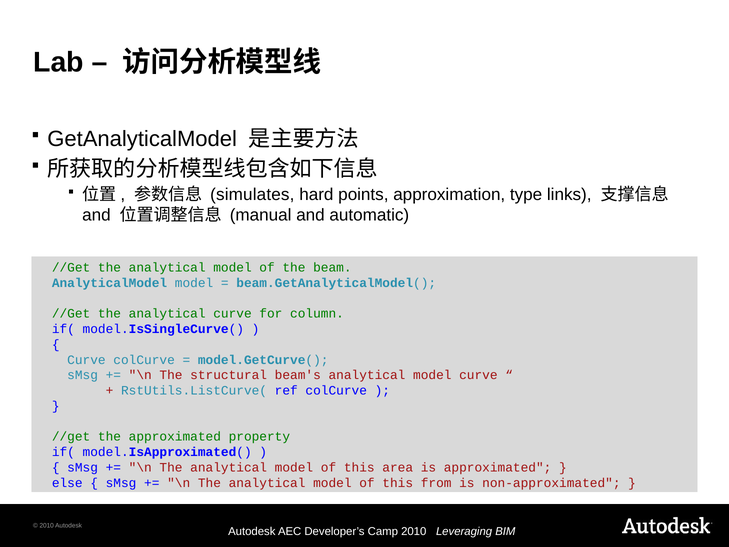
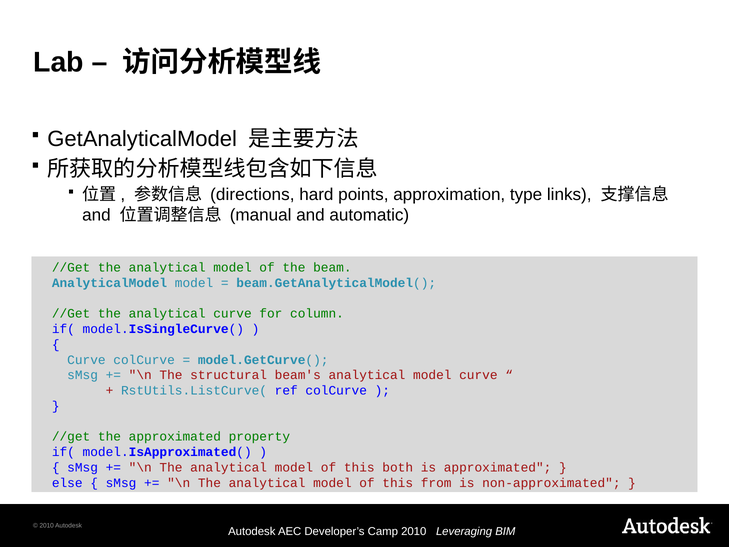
simulates: simulates -> directions (252, 195)
area: area -> both (398, 467)
